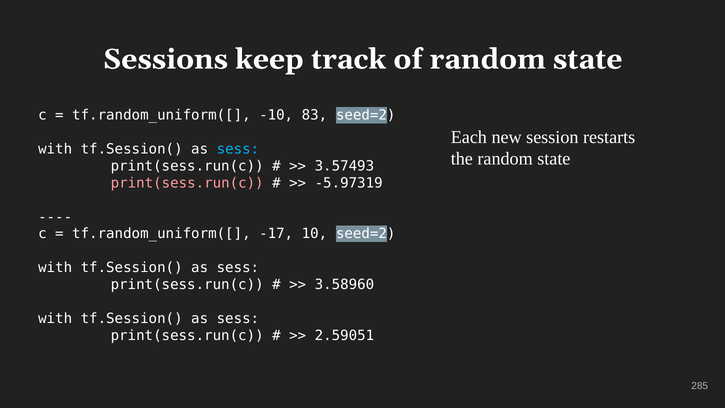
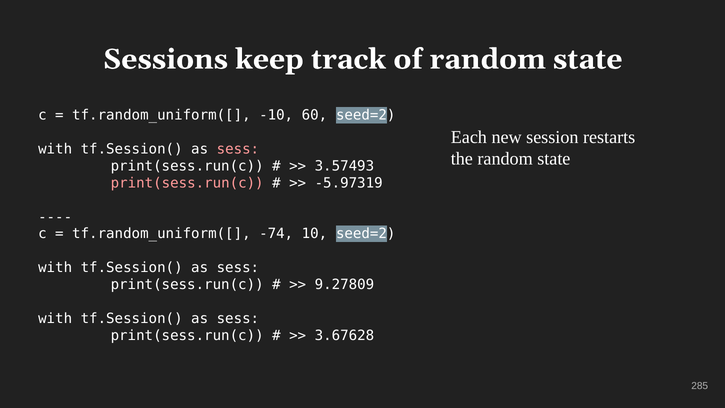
83: 83 -> 60 (314, 115)
sess colour: light blue -> pink (238, 149)
-17: -17 -> -74 (276, 234)
3.58960: 3.58960 -> 9.27809 (344, 285)
2.59051: 2.59051 -> 3.67628 (344, 335)
